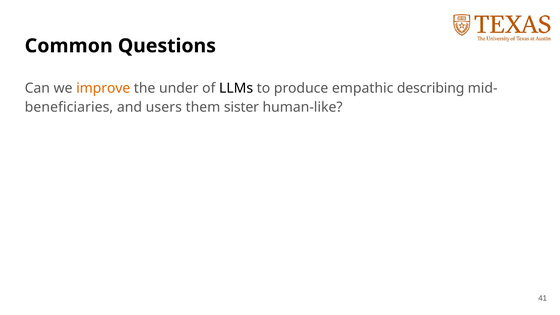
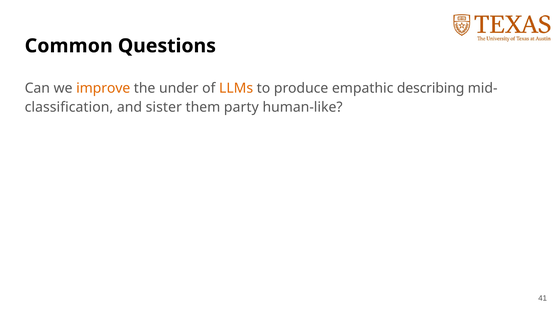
LLMs colour: black -> orange (236, 88)
beneficiaries: beneficiaries -> classification (69, 107)
users: users -> sister (164, 107)
sister: sister -> party (241, 107)
